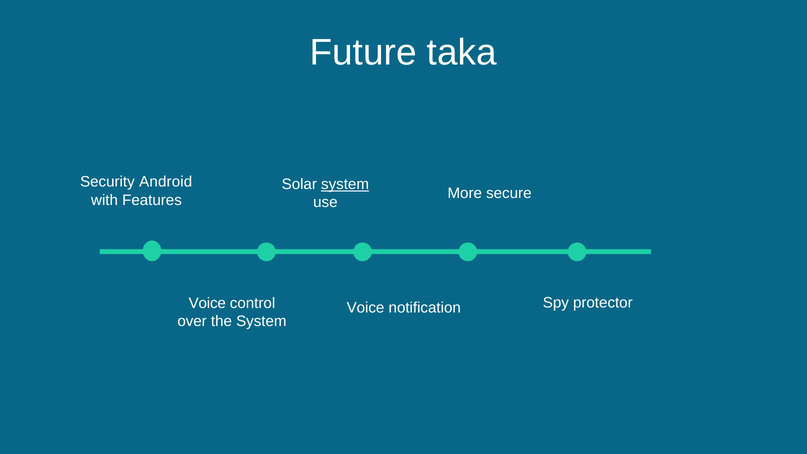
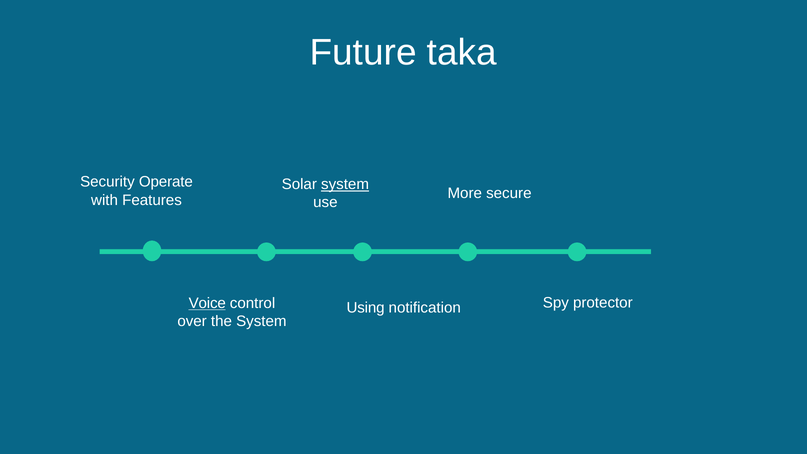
Android: Android -> Operate (166, 182)
Voice underline: none -> present (207, 303)
Voice: Voice -> Using (366, 308)
